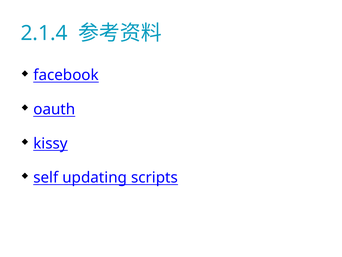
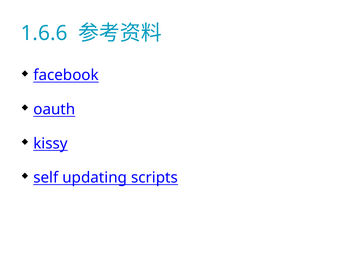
2.1.4: 2.1.4 -> 1.6.6 (44, 33)
